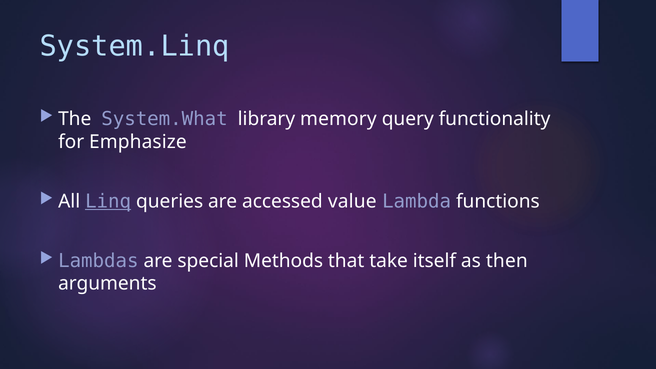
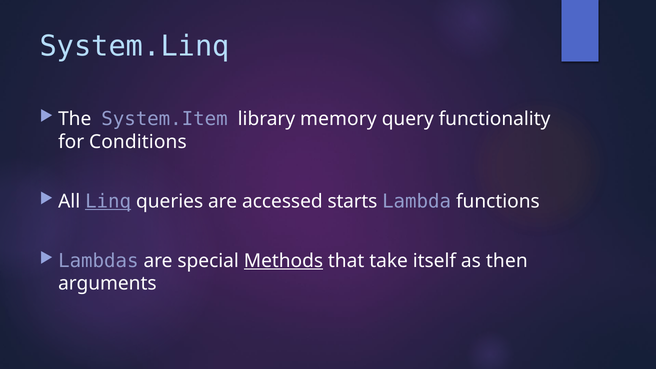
System.What: System.What -> System.Item (165, 119)
Emphasize: Emphasize -> Conditions (138, 142)
value: value -> starts (352, 201)
Methods underline: none -> present (283, 261)
